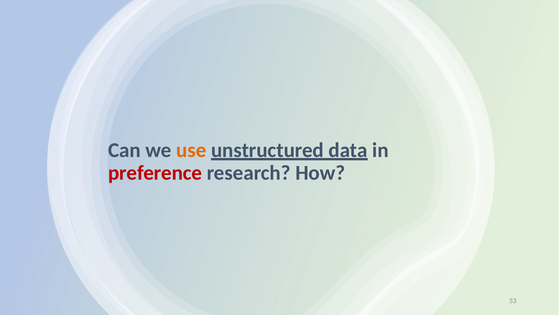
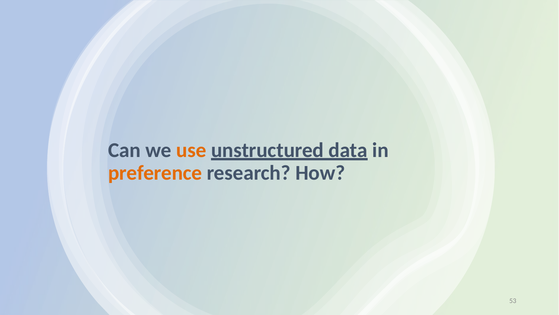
preference colour: red -> orange (155, 173)
